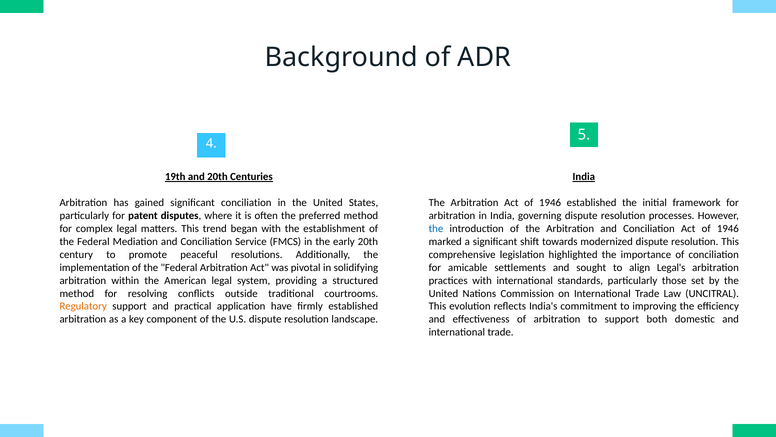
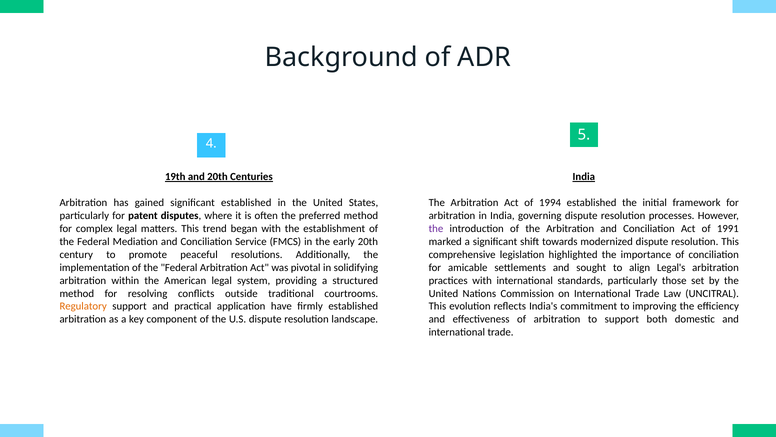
significant conciliation: conciliation -> established (246, 203)
Arbitration Act of 1946: 1946 -> 1994 (550, 203)
the colour: blue -> purple (436, 228)
Conciliation Act of 1946: 1946 -> 1991 (728, 228)
